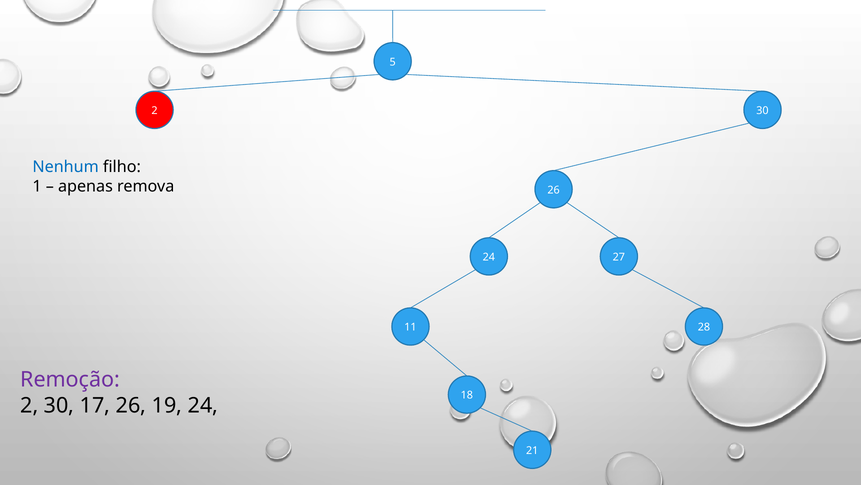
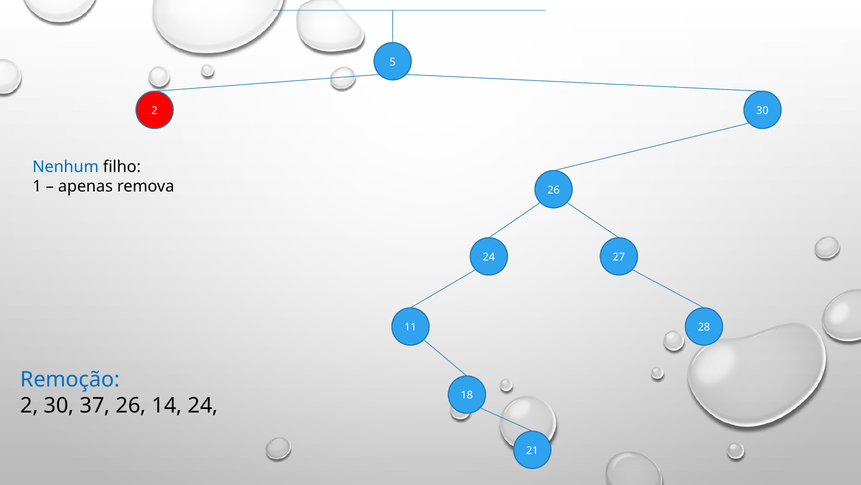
Remoção colour: purple -> blue (70, 379)
17: 17 -> 37 (95, 405)
19: 19 -> 14 (167, 405)
